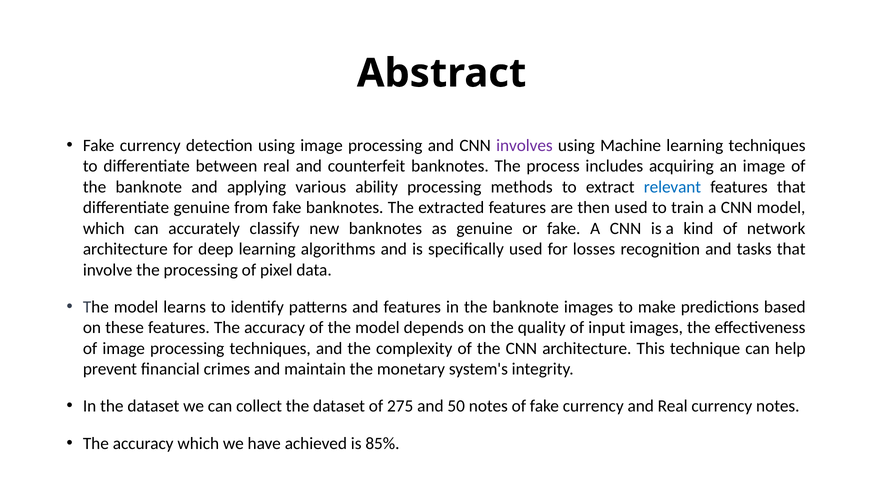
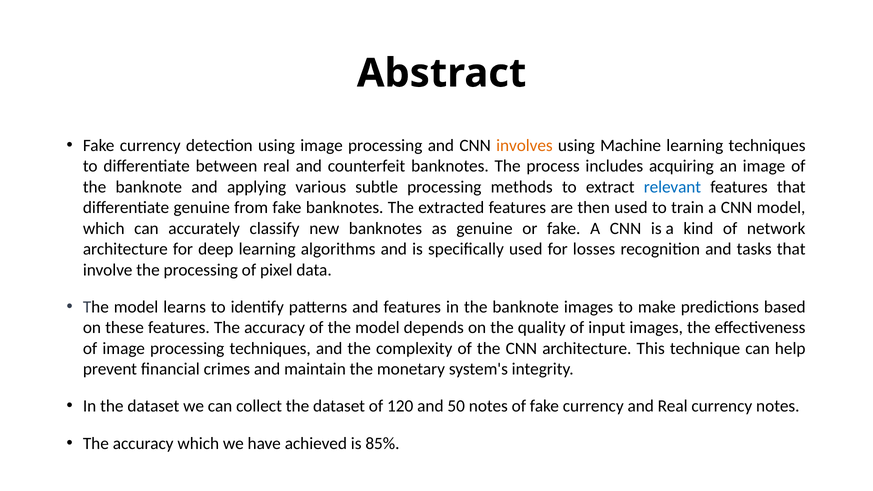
involves colour: purple -> orange (524, 146)
ability: ability -> subtle (377, 187)
275: 275 -> 120 (400, 406)
